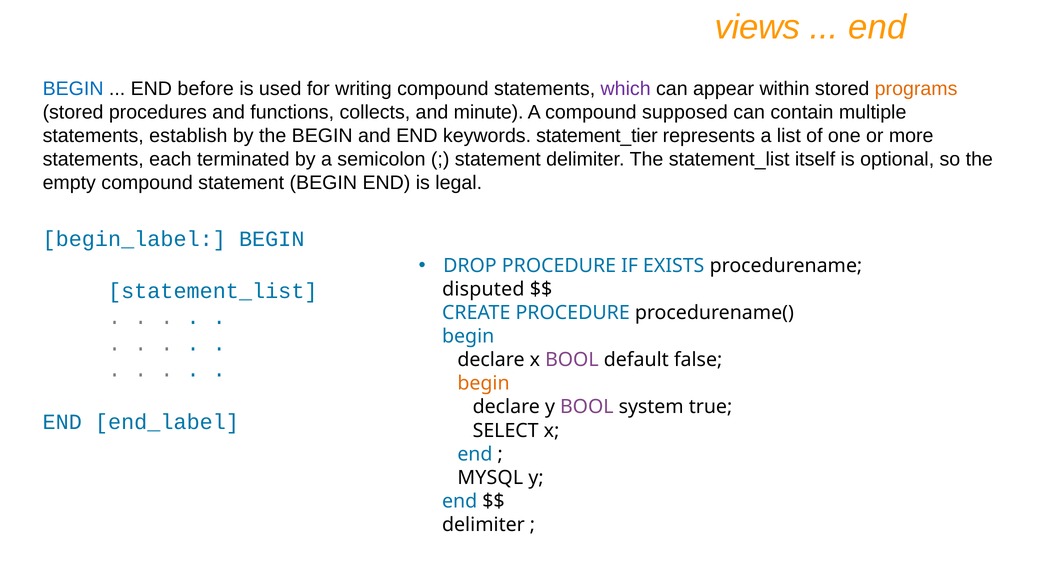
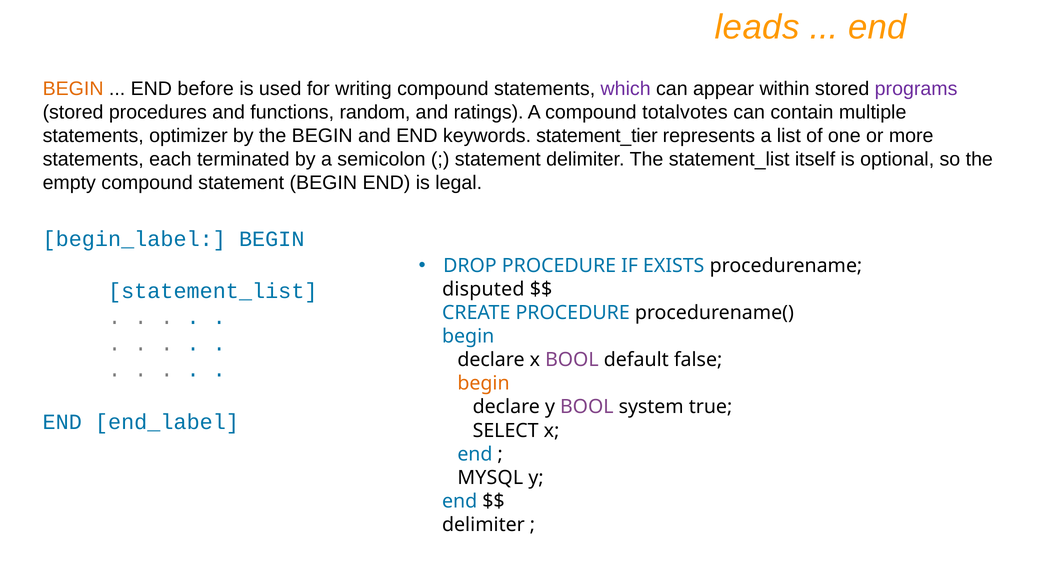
views: views -> leads (757, 27)
BEGIN colour: blue -> orange (73, 89)
programs colour: orange -> purple (916, 89)
collects: collects -> random (375, 112)
minute: minute -> ratings (489, 112)
supposed: supposed -> totalvotes (685, 112)
establish: establish -> optimizer (188, 136)
